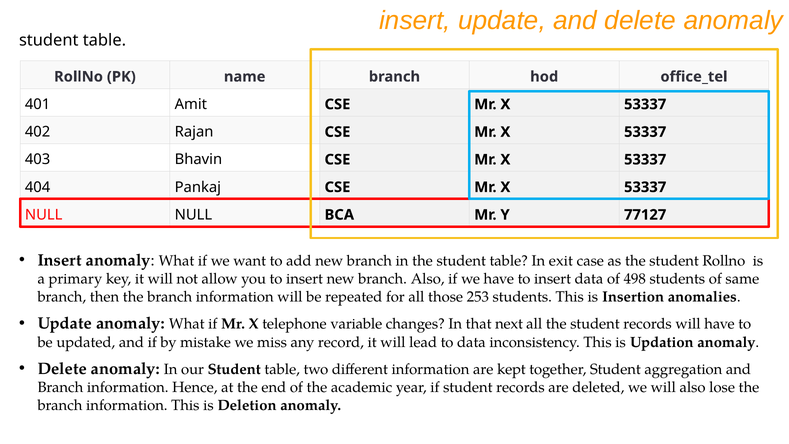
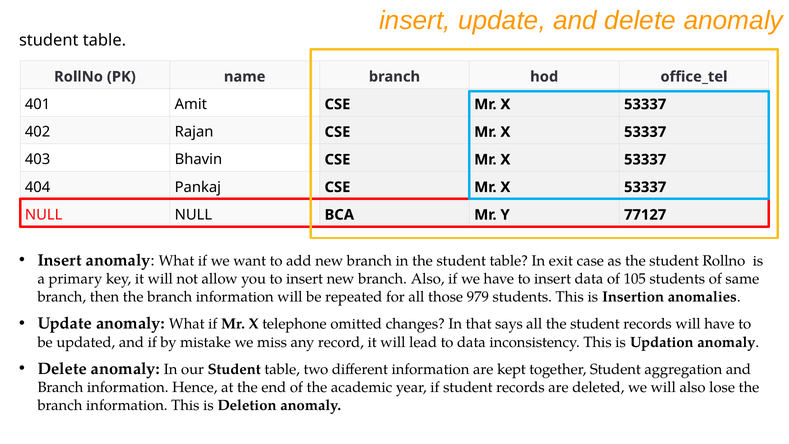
498: 498 -> 105 (635, 279)
253: 253 -> 979 (478, 297)
variable: variable -> omitted (356, 324)
next: next -> says (509, 324)
